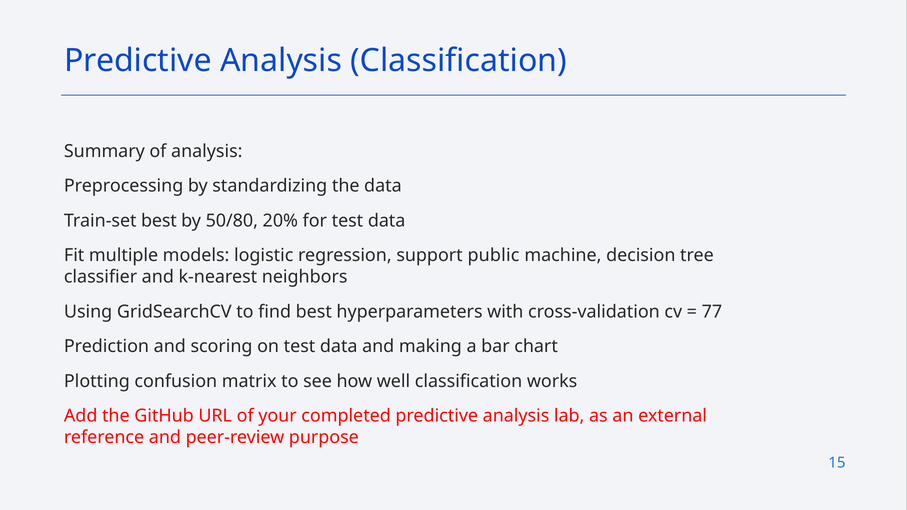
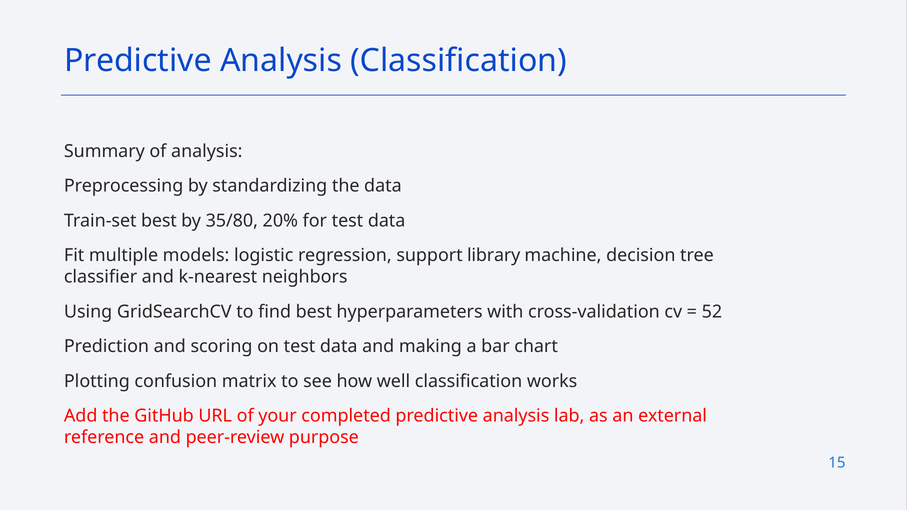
50/80: 50/80 -> 35/80 (232, 221)
public: public -> library (494, 255)
77: 77 -> 52 (712, 312)
